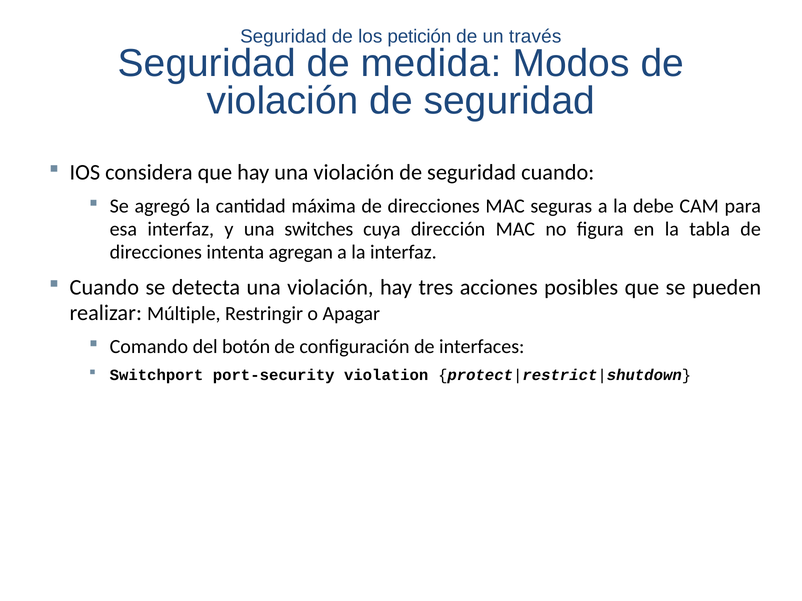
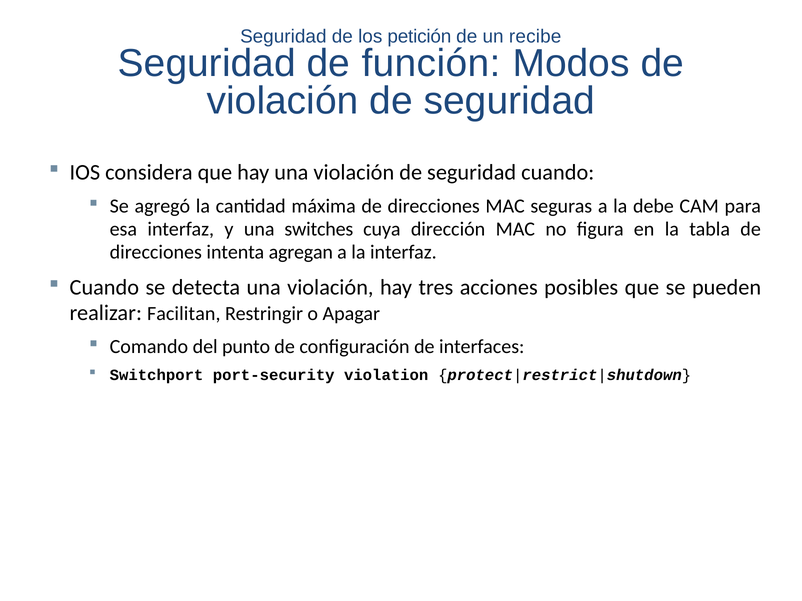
través: través -> recibe (535, 36)
medida: medida -> función (431, 63)
Múltiple: Múltiple -> Facilitan (184, 314)
botón: botón -> punto (246, 347)
